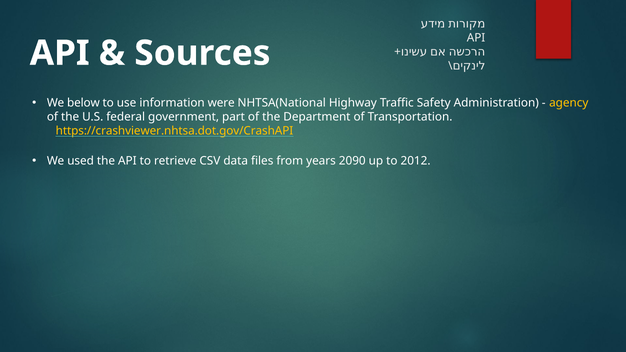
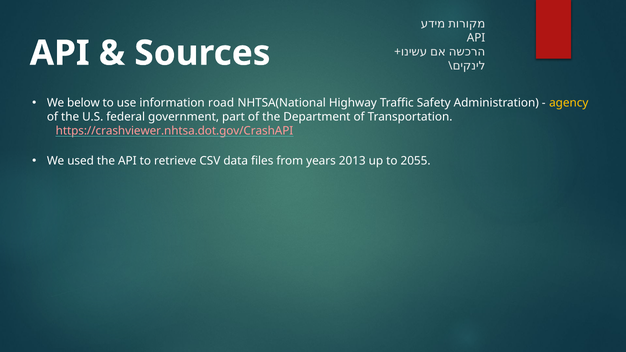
were: were -> road (221, 103)
https://crashviewer.nhtsa.dot.gov/CrashAPI colour: yellow -> pink (174, 131)
2090: 2090 -> 2013 (352, 161)
2012: 2012 -> 2055 (416, 161)
